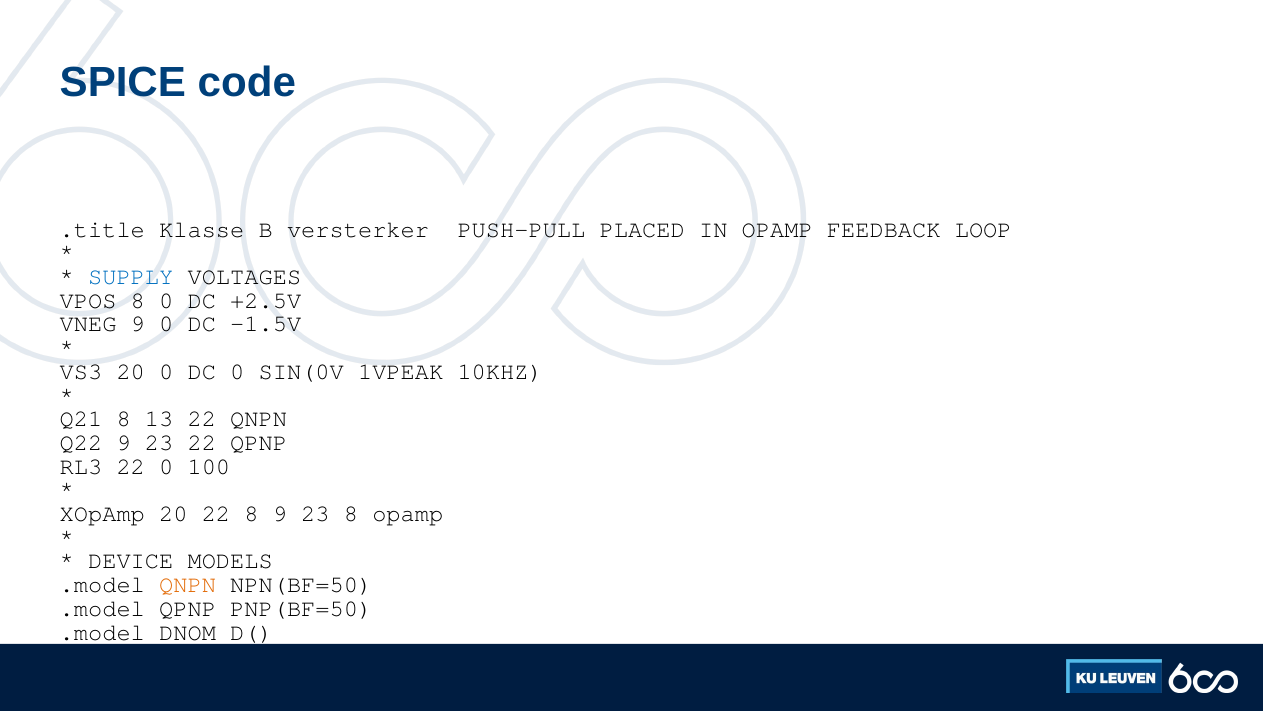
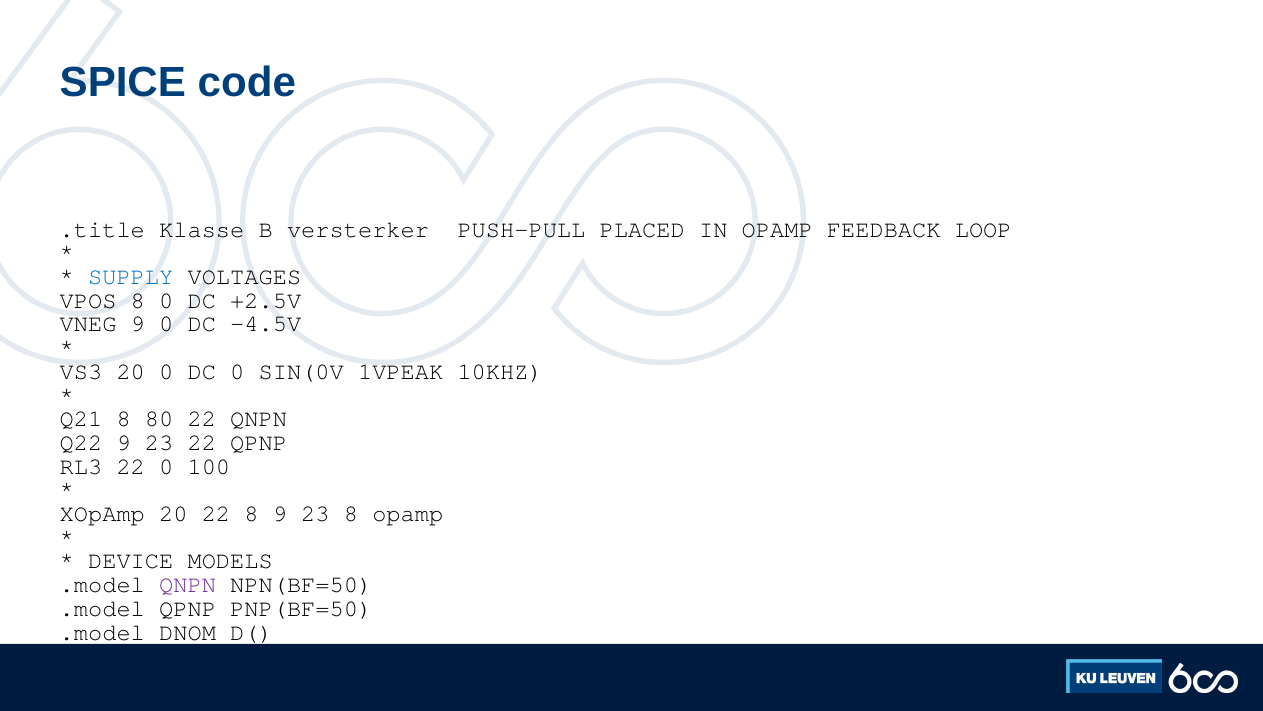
-1.5V: -1.5V -> -4.5V (266, 324)
13: 13 -> 80 (159, 419)
QNPN colour: orange -> purple (188, 584)
